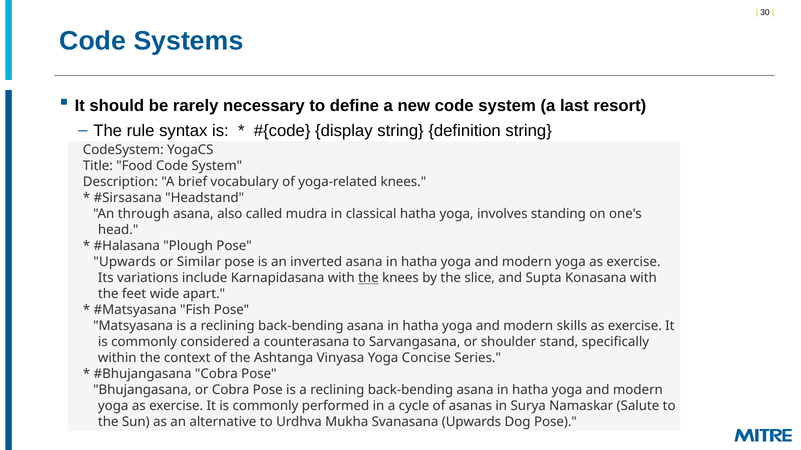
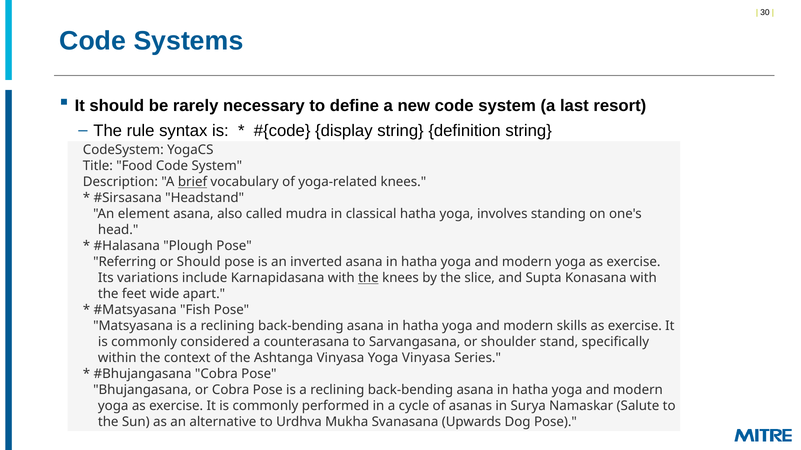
brief underline: none -> present (192, 182)
through: through -> element (144, 214)
Upwards: Upwards -> Referring (125, 262)
or Similar: Similar -> Should (199, 262)
Yoga Concise: Concise -> Vinyasa (426, 358)
